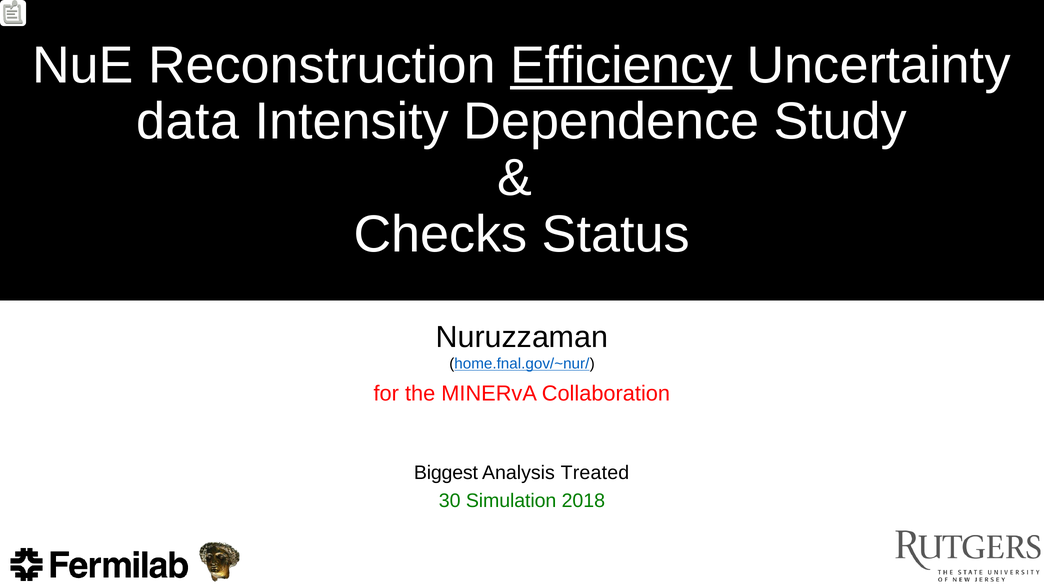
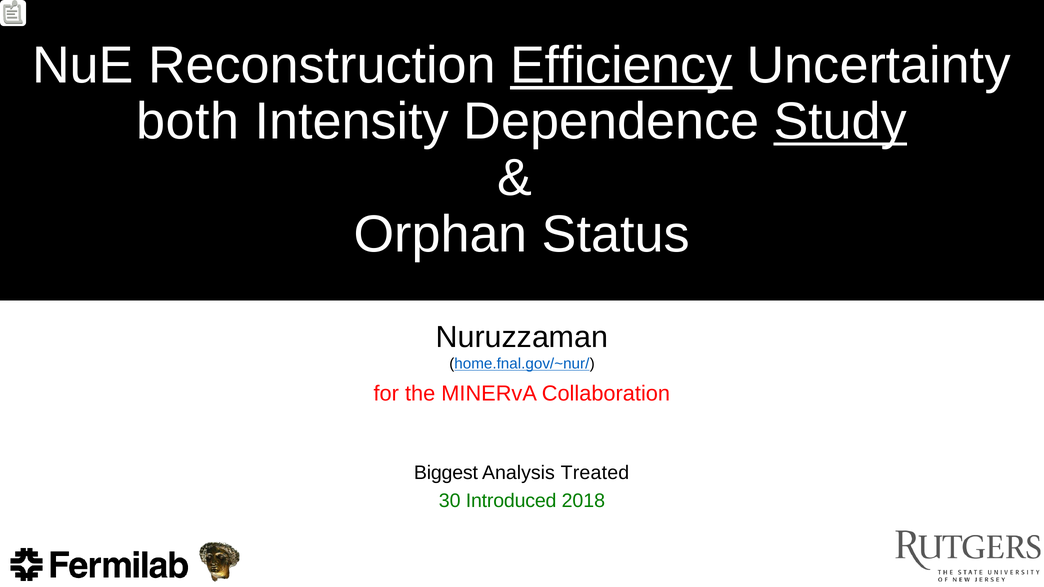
data: data -> both (188, 122)
Study underline: none -> present (840, 122)
Checks: Checks -> Orphan (441, 235)
Simulation: Simulation -> Introduced (511, 501)
